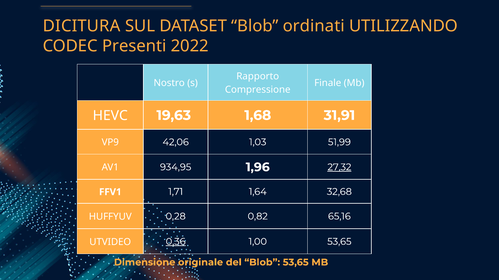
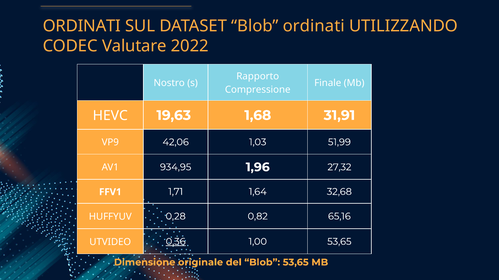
DICITURA: DICITURA -> ORDINATI (82, 26)
Presenti: Presenti -> Valutare (134, 46)
27,32 underline: present -> none (339, 167)
